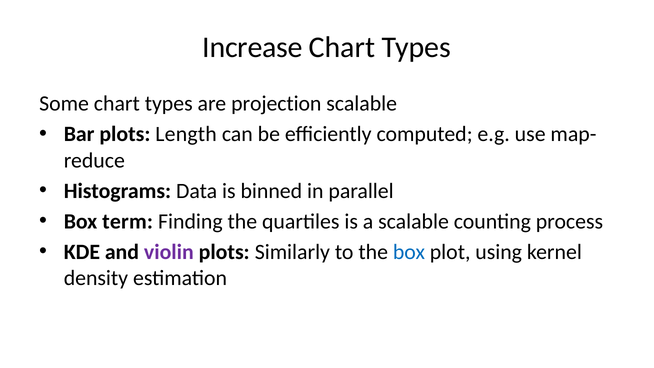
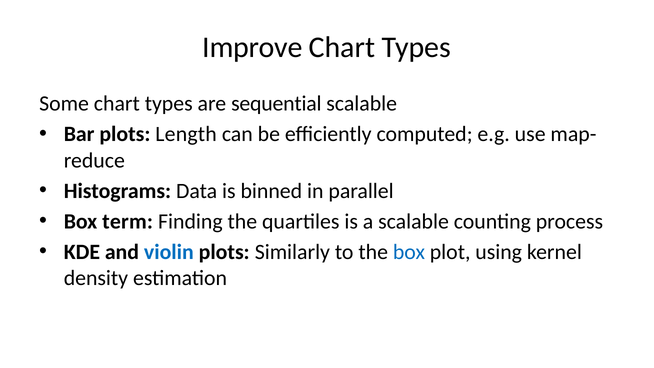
Increase: Increase -> Improve (252, 47)
projection: projection -> sequential (276, 104)
violin colour: purple -> blue (169, 252)
